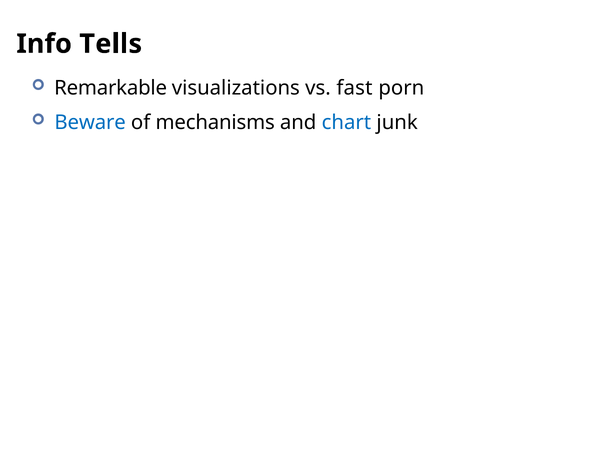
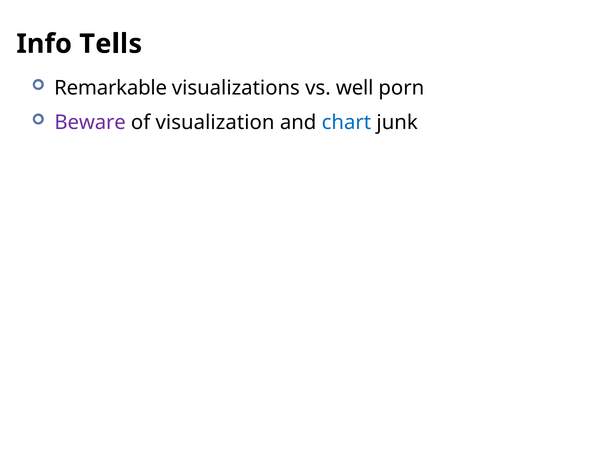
fast: fast -> well (355, 88)
Beware colour: blue -> purple (90, 123)
mechanisms: mechanisms -> visualization (215, 123)
